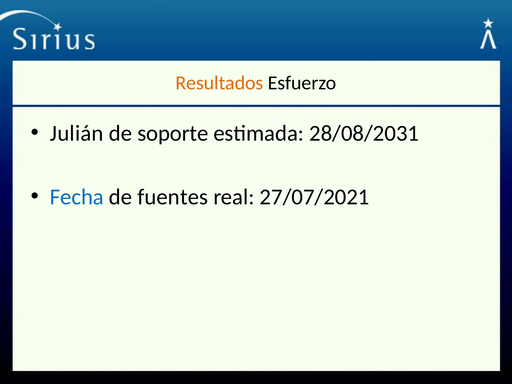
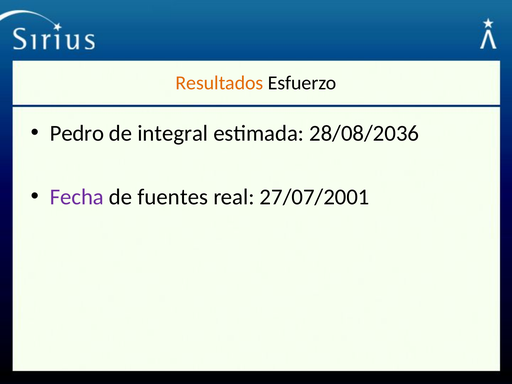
Julián: Julián -> Pedro (77, 133)
soporte: soporte -> integral (173, 133)
28/08/2031: 28/08/2031 -> 28/08/2036 (364, 133)
Fecha colour: blue -> purple (77, 197)
27/07/2021: 27/07/2021 -> 27/07/2001 (315, 197)
